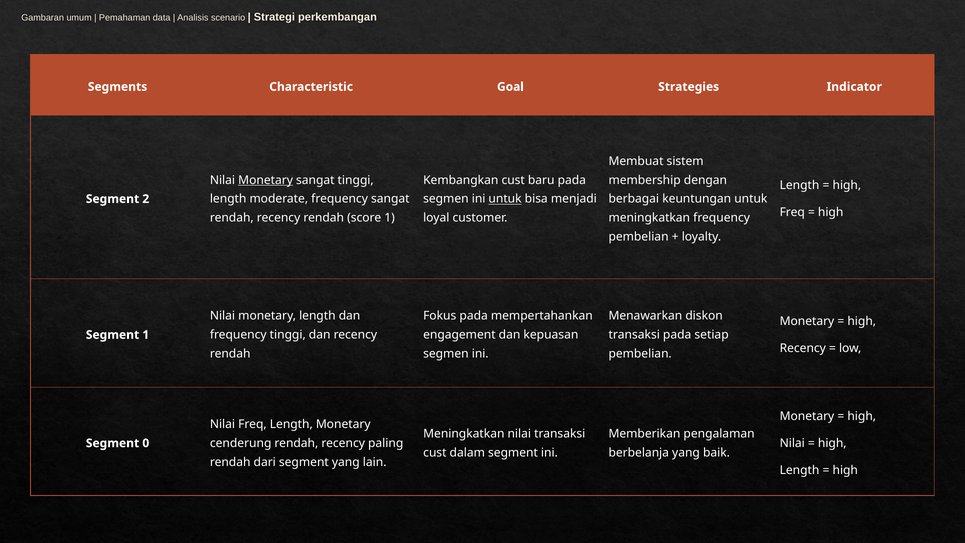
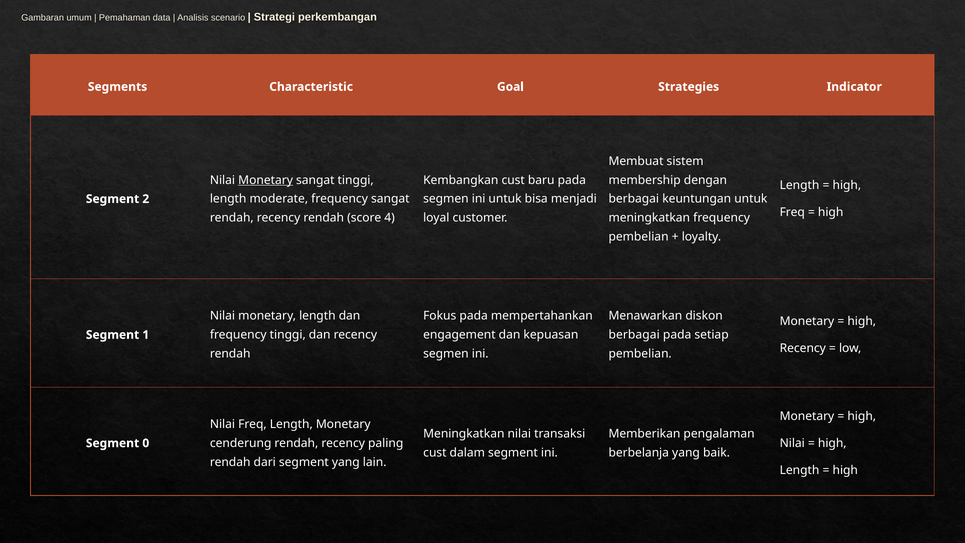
untuk underline: present -> none (505, 199)
score 1: 1 -> 4 (390, 218)
transaksi: transaksi -> berbagai (634, 335)
